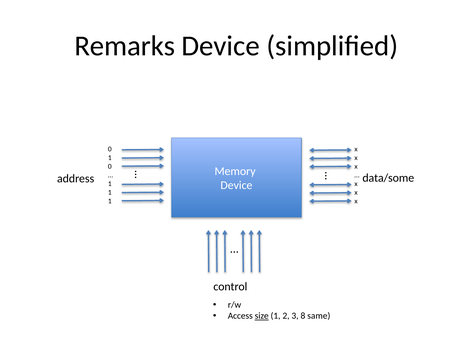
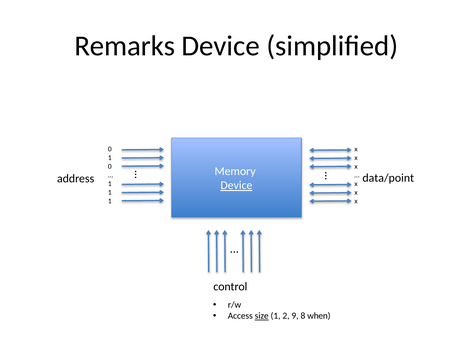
data/some: data/some -> data/point (388, 178)
Device underline: none -> present (236, 185)
3: 3 -> 9 (295, 316)
same: same -> when (319, 316)
